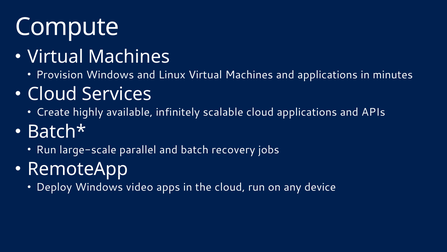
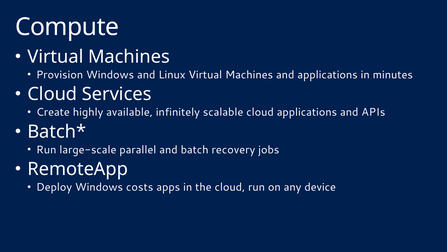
video: video -> costs (140, 187)
